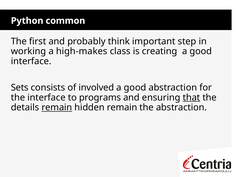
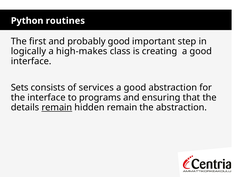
common: common -> routines (65, 21)
probably think: think -> good (119, 41)
working: working -> logically (28, 51)
involved: involved -> services (96, 88)
that underline: present -> none (191, 98)
